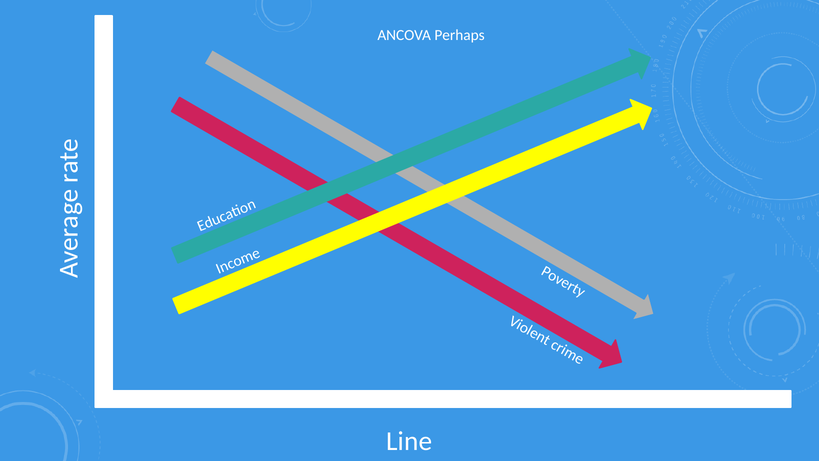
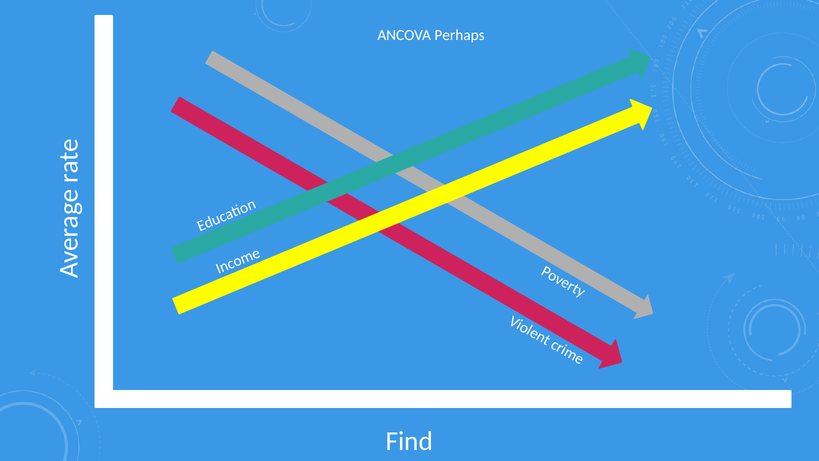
Line: Line -> Find (409, 441)
